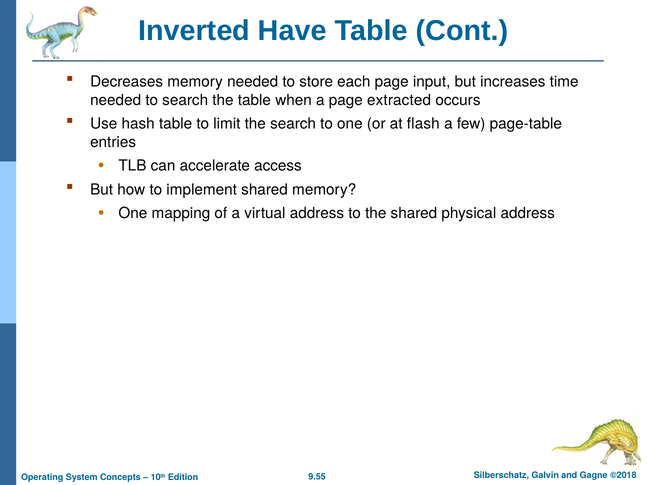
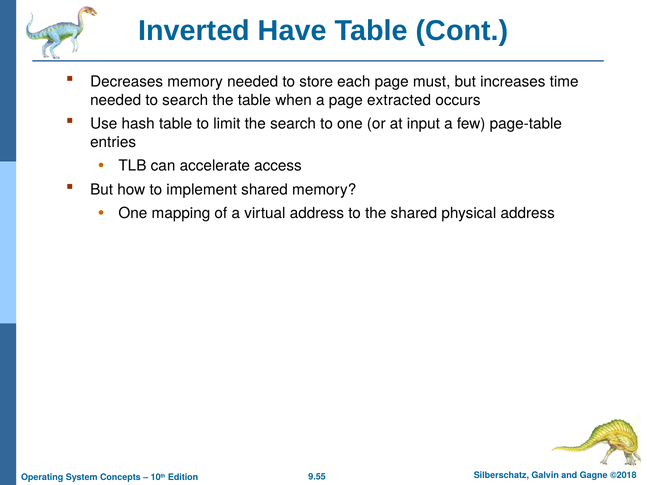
input: input -> must (432, 82)
flash: flash -> input (423, 124)
